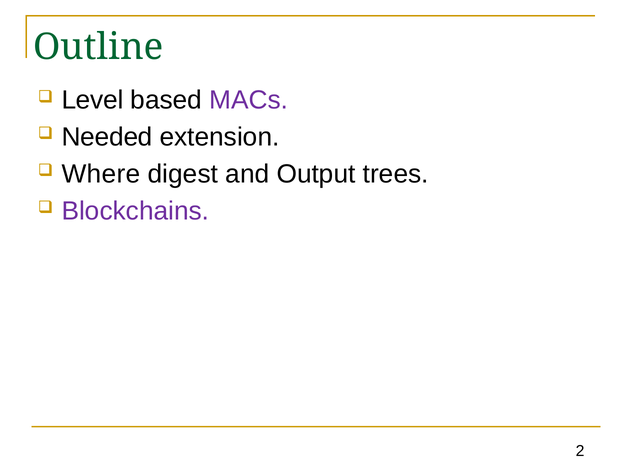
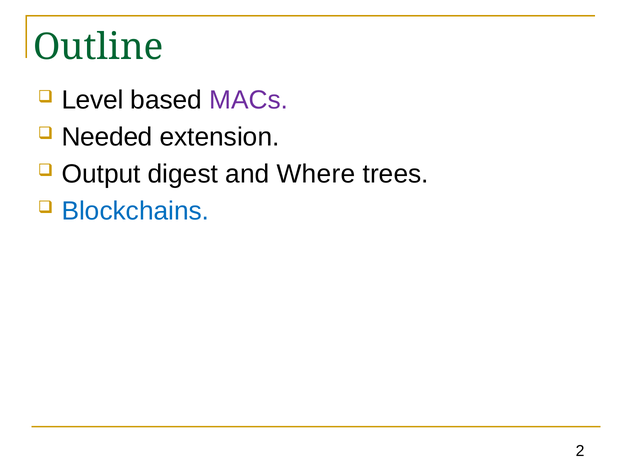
Where: Where -> Output (101, 174)
Output: Output -> Where (316, 174)
Blockchains colour: purple -> blue (135, 211)
